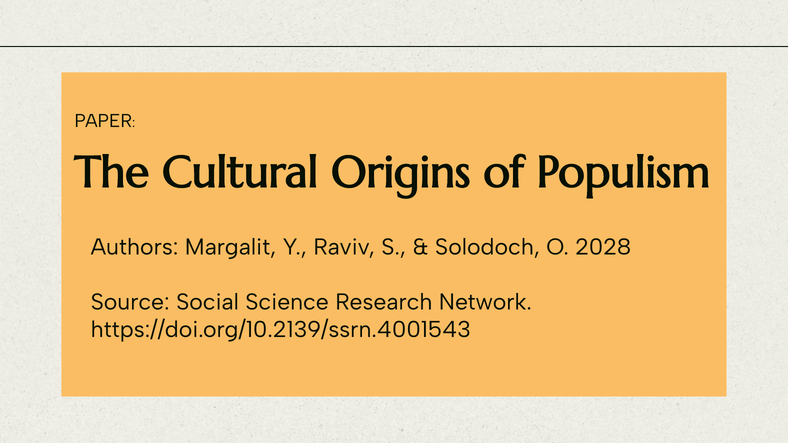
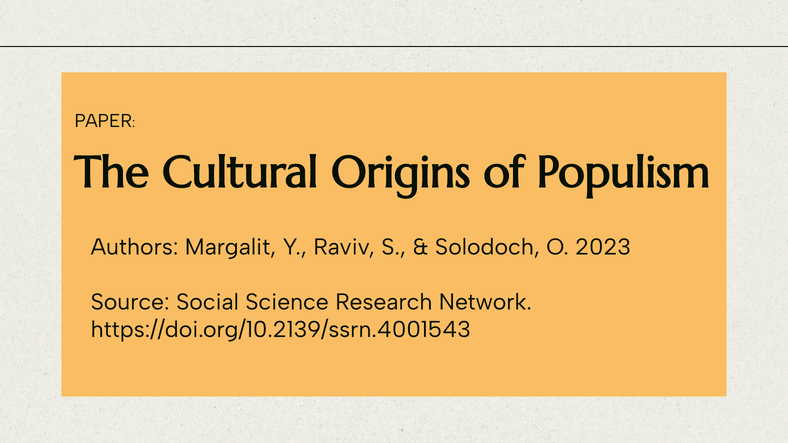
2028: 2028 -> 2023 (603, 247)
